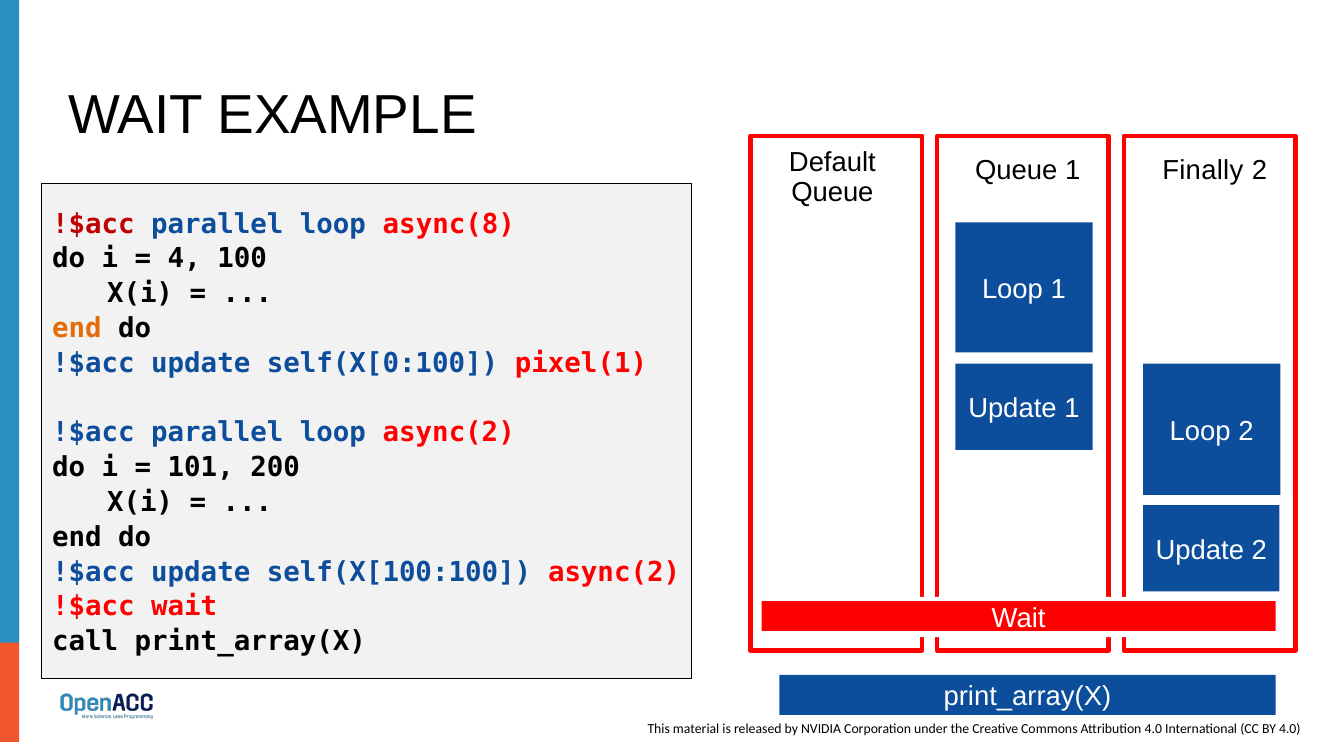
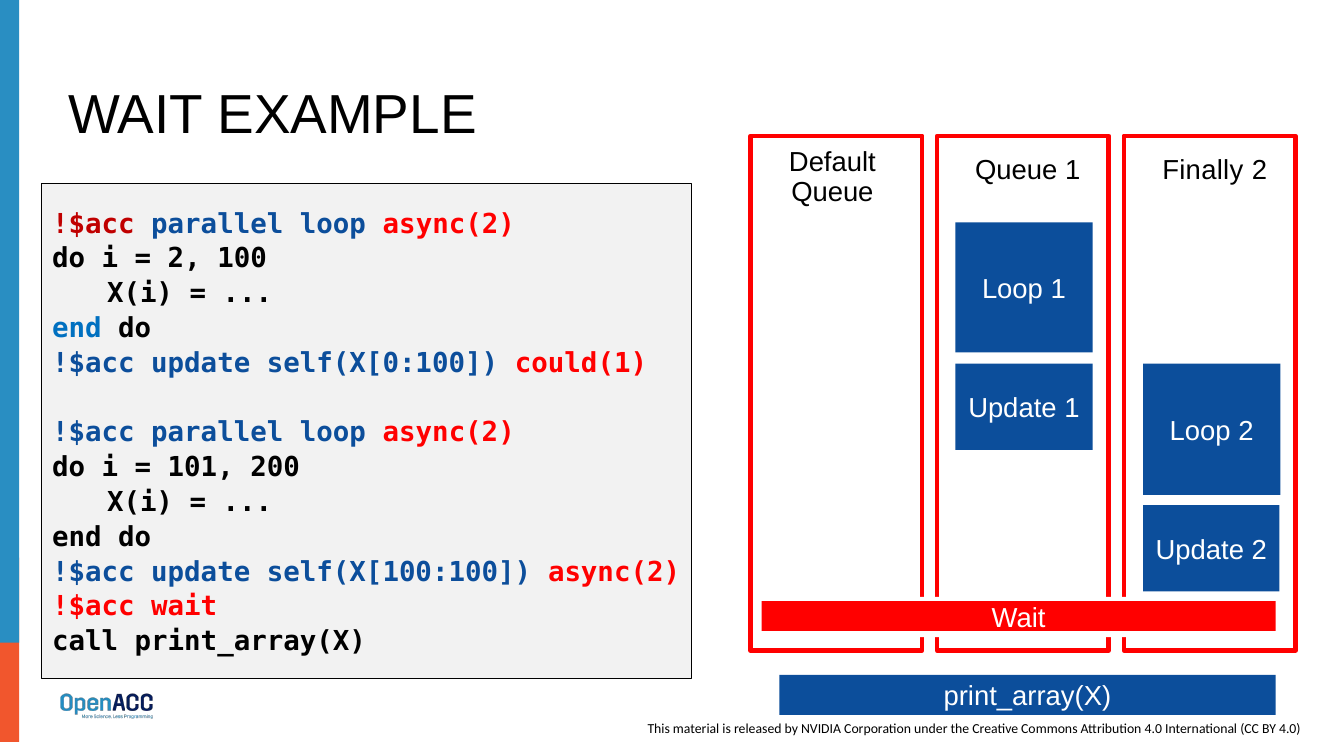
async(8: async(8 -> async(2 (449, 224)
4: 4 -> 2 (184, 259)
end colour: orange -> blue (77, 328)
pixel(1: pixel(1 -> could(1 (581, 363)
